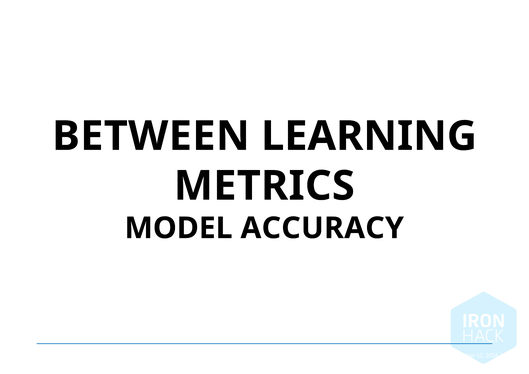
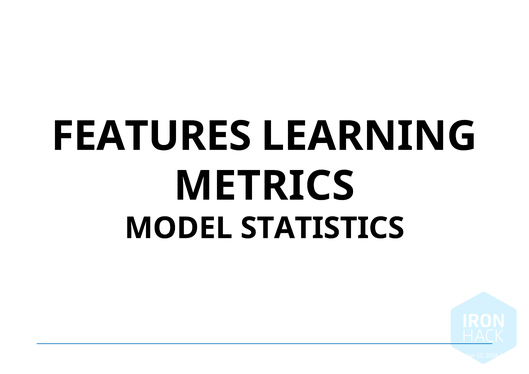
BETWEEN: BETWEEN -> FEATURES (151, 136)
ACCURACY: ACCURACY -> STATISTICS (322, 228)
